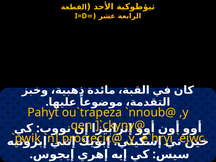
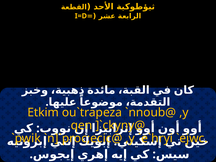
Pahyt: Pahyt -> Etkim (43, 112)
